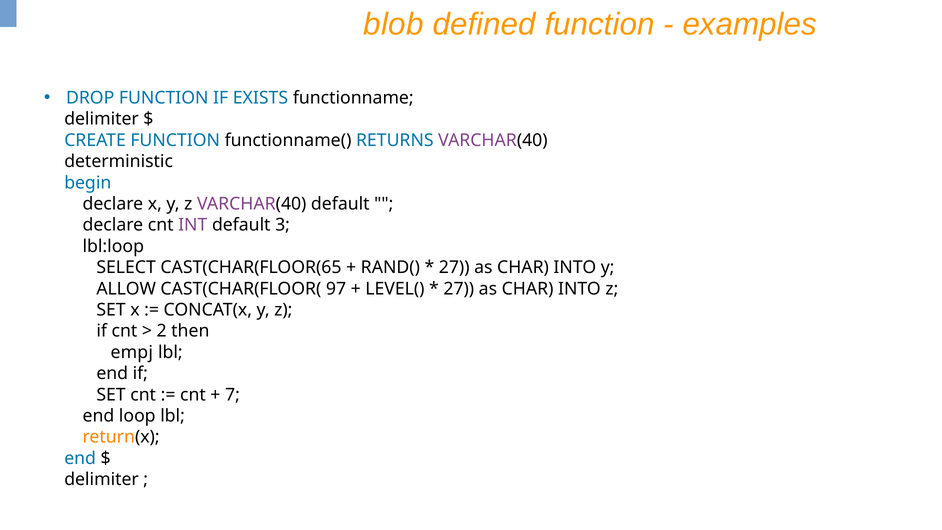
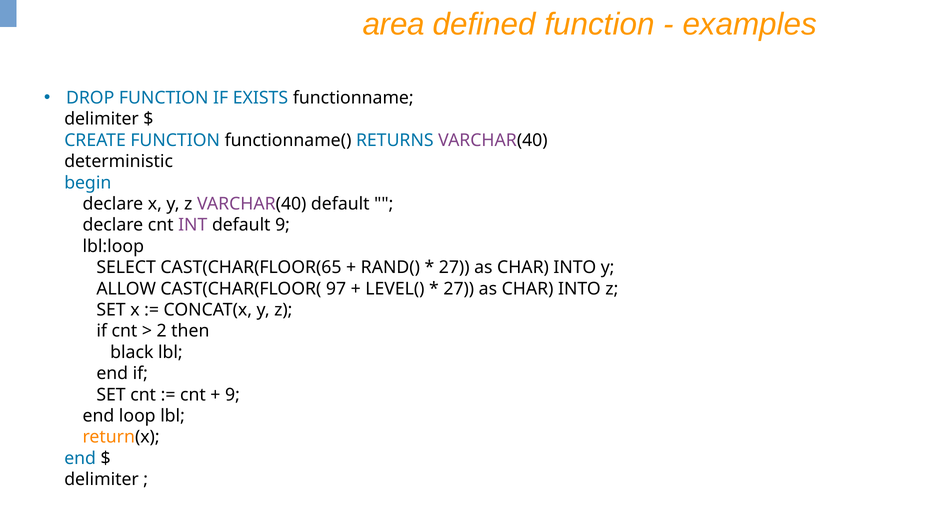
blob: blob -> area (394, 25)
default 3: 3 -> 9 (283, 225)
empj: empj -> black (132, 352)
7: 7 -> 9 (232, 395)
